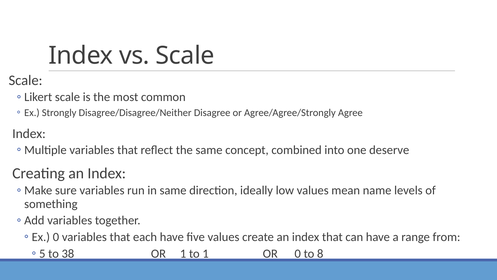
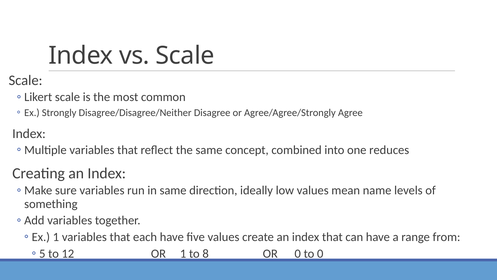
deserve: deserve -> reduces (389, 150)
0: 0 -> 1 (56, 237)
38: 38 -> 12 (68, 253)
to 1: 1 -> 8 (206, 253)
to 8: 8 -> 0 (320, 253)
